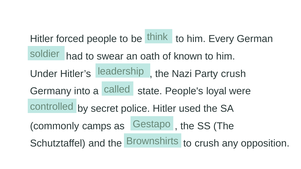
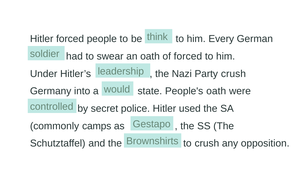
of known: known -> forced (188, 56)
called: called -> would (117, 89)
People's loyal: loyal -> oath (216, 91)
